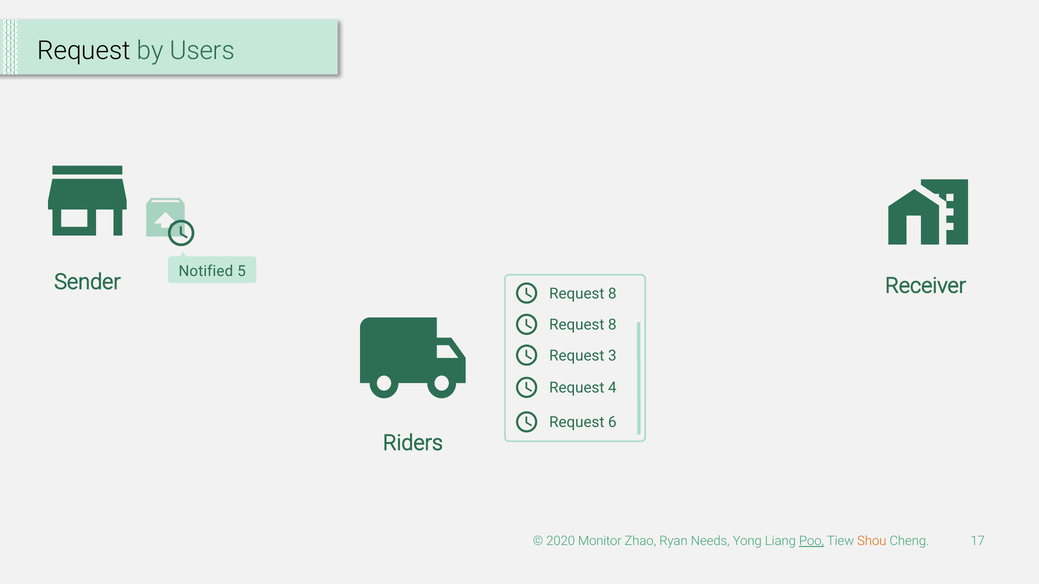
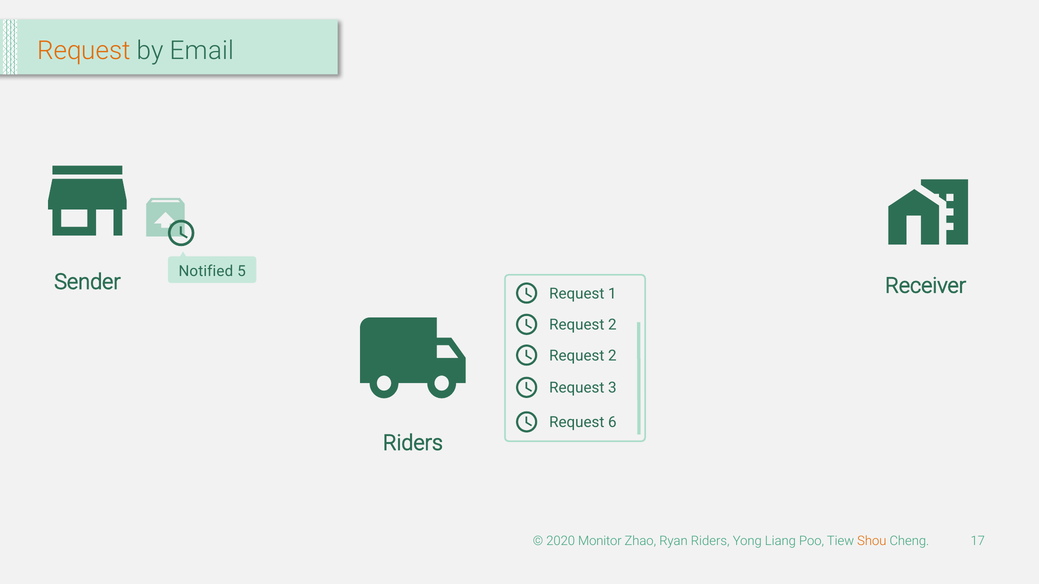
Request colour: black -> orange (84, 51)
Users: Users -> Email (202, 51)
8: 8 -> 1 (612, 294)
8: 8 -> 2 (612, 325)
3: 3 -> 2 (612, 356)
4: 4 -> 3 (612, 388)
Ryan Needs: Needs -> Riders (710, 541)
Poo underline: present -> none (812, 541)
